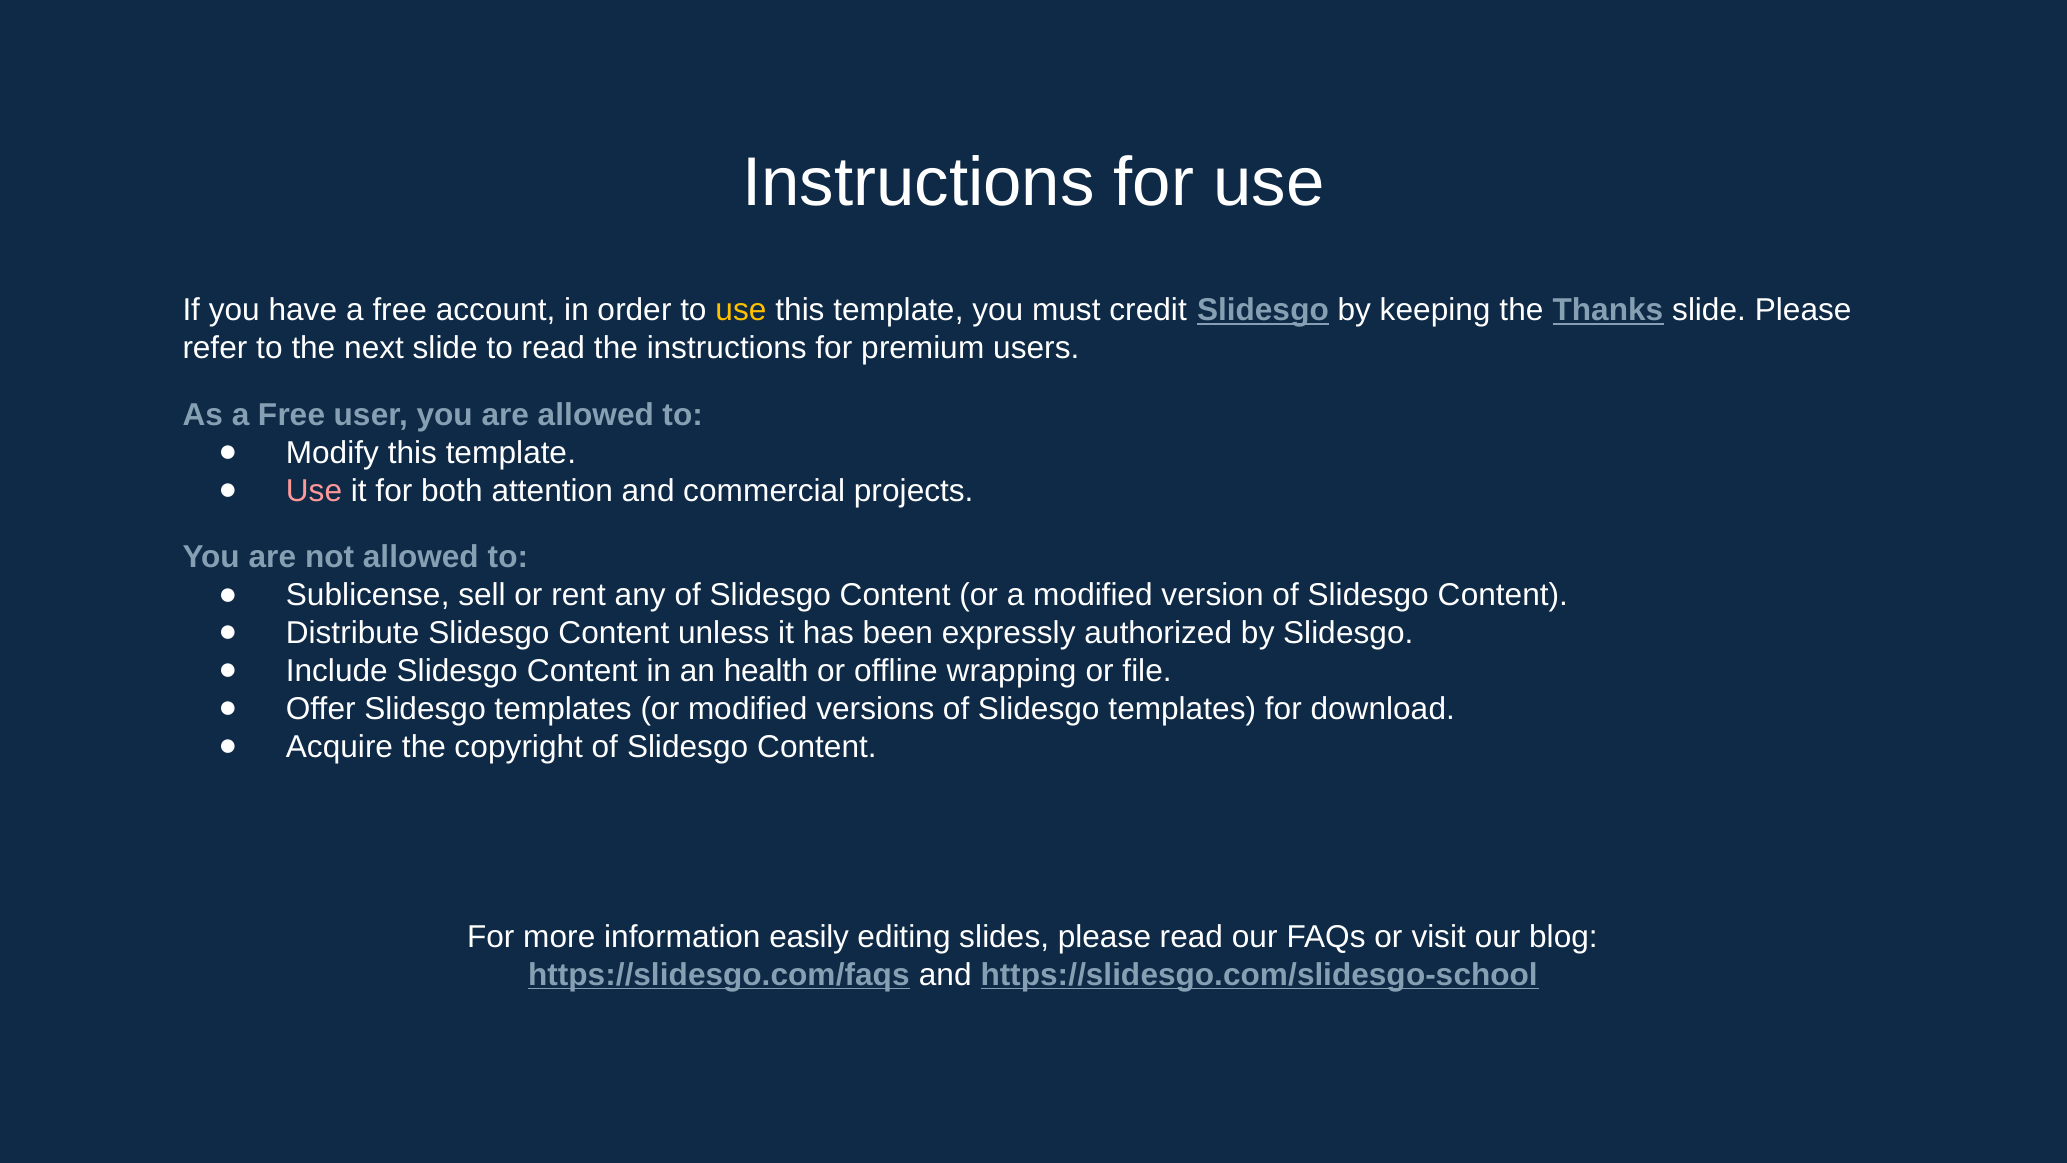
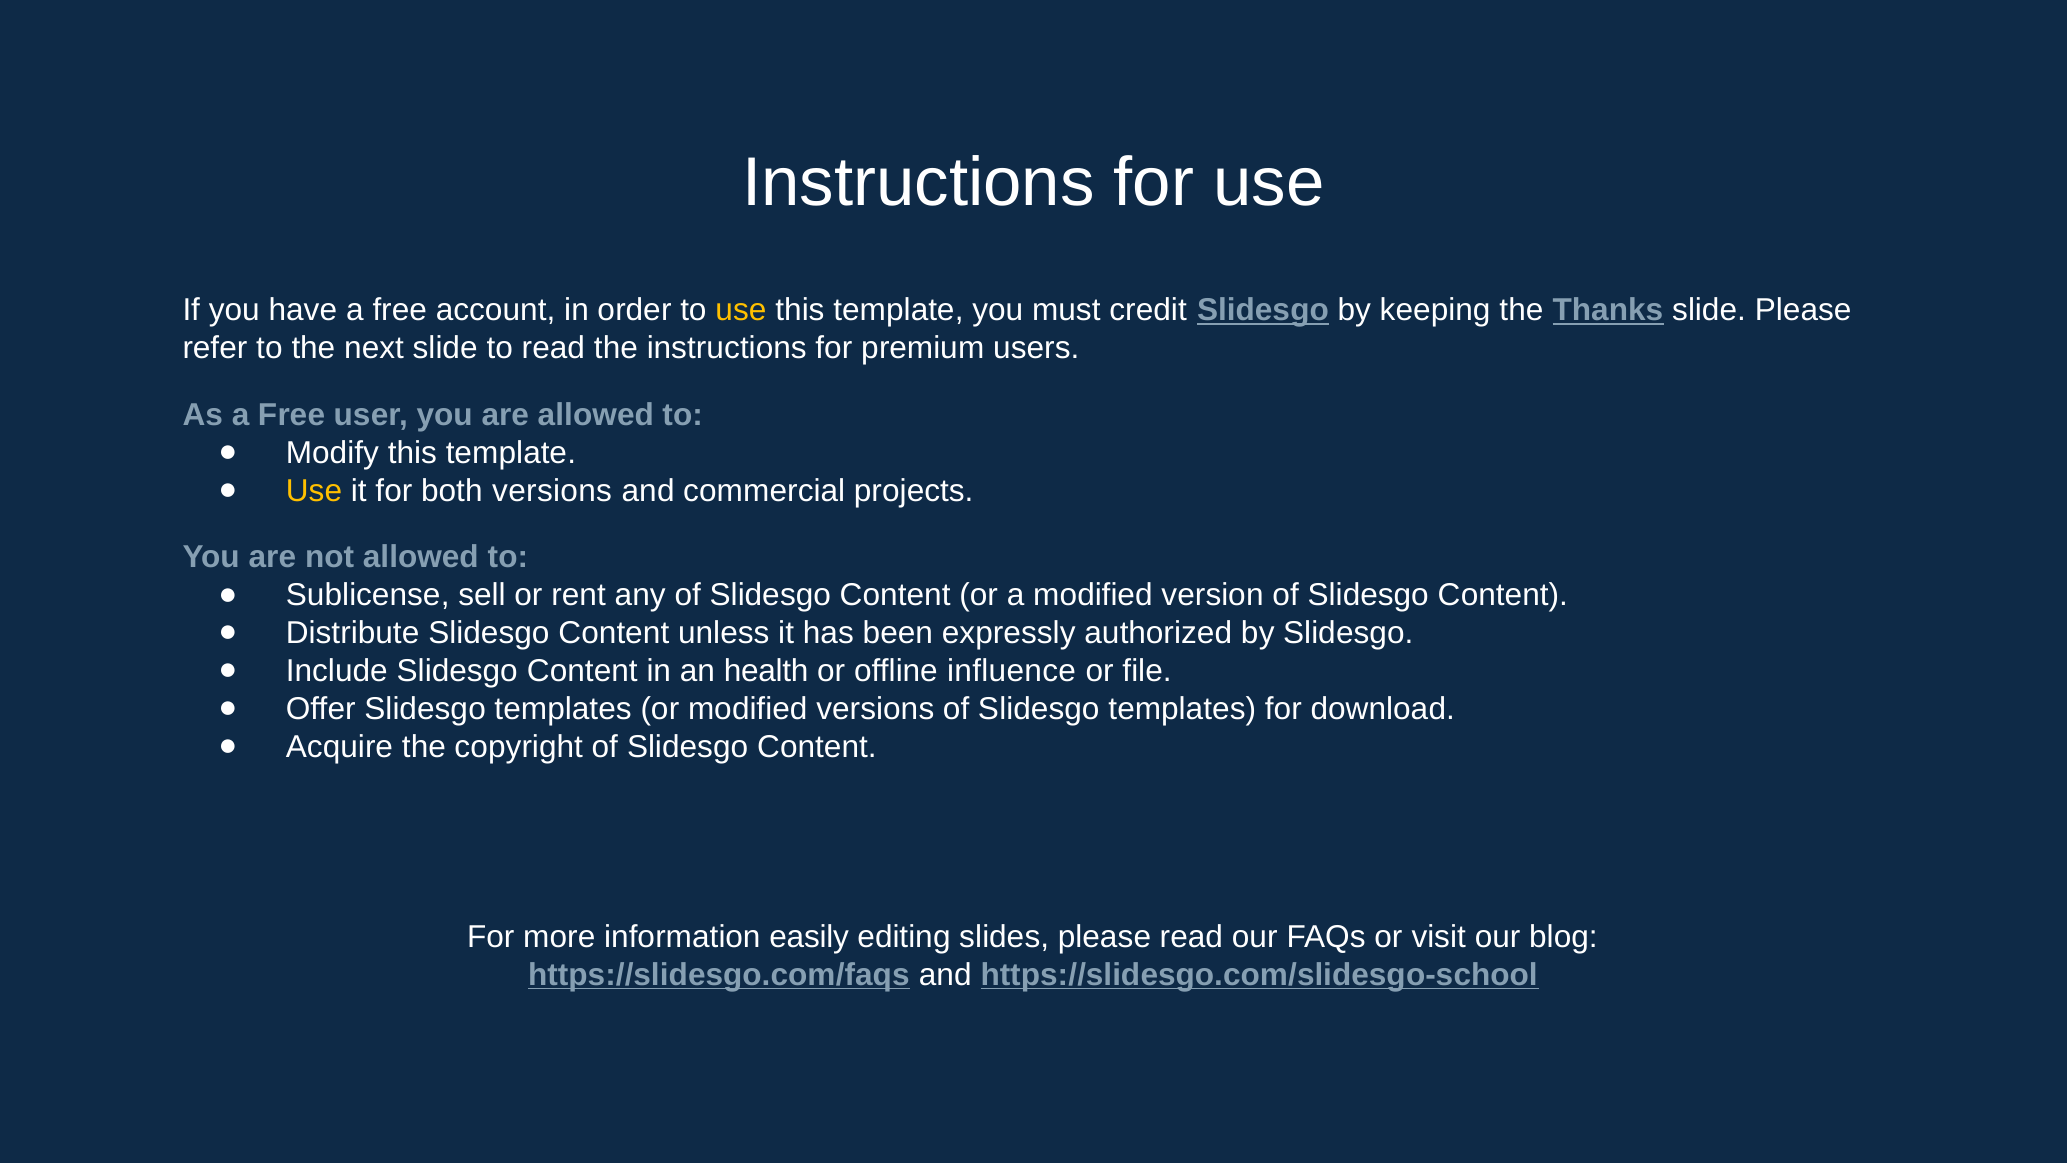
Use colour: pink -> yellow (314, 491)
both attention: attention -> versions (552, 491)
wrapping: wrapping -> influence (1012, 671)
